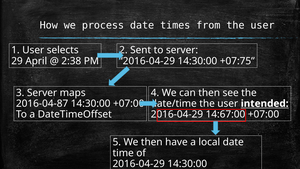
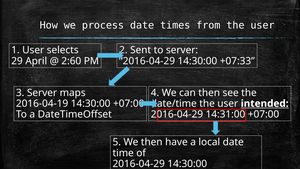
2:38: 2:38 -> 2:60 (71, 61)
+07:75: +07:75 -> +07:33 (237, 61)
2016-04-87: 2016-04-87 -> 2016-04-19 (42, 103)
14:67:00: 14:67:00 -> 14:31:00 (225, 114)
